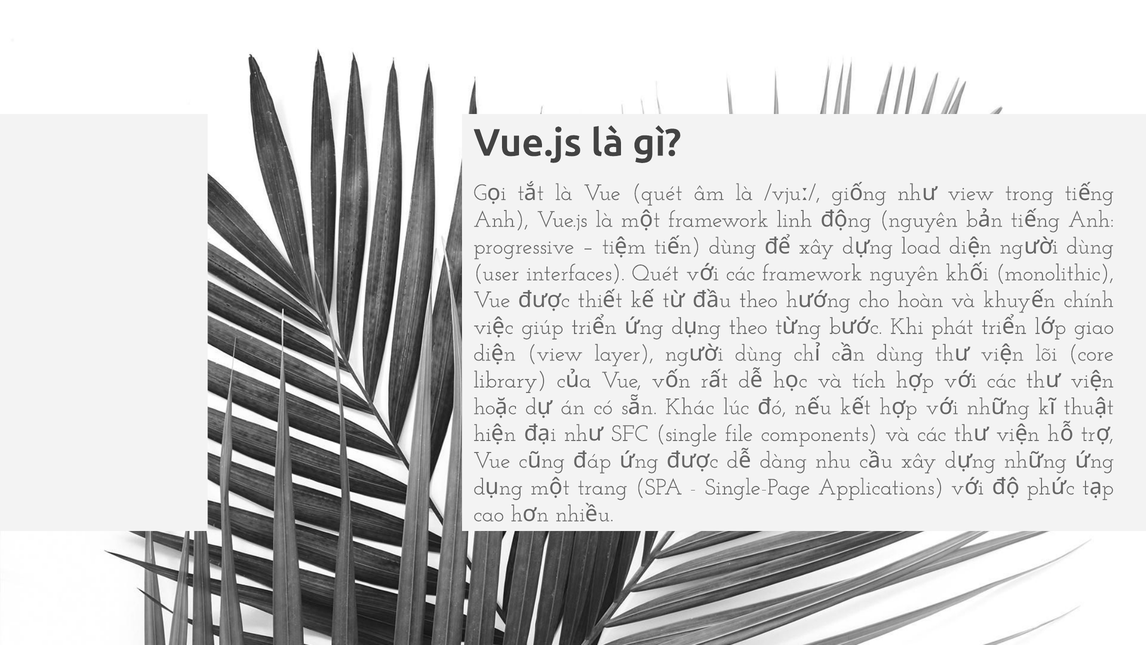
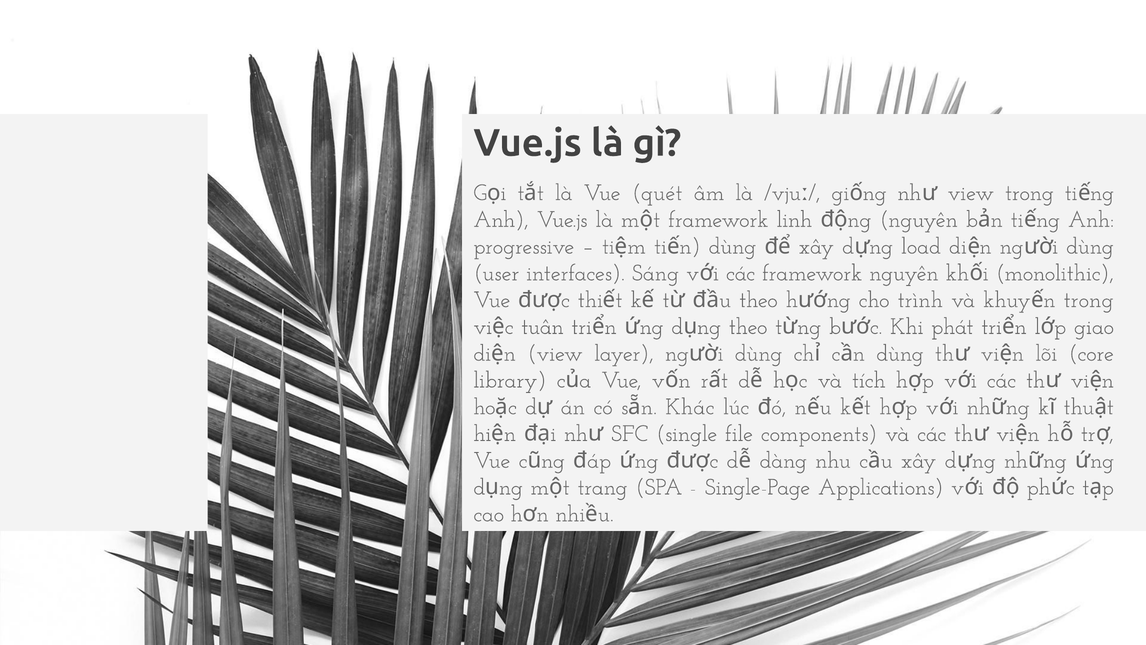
interfaces Quét: Quét -> Sáng (655, 273)
hoàn: hoàn -> trình (920, 300)
chính: chính -> trong (1089, 300)
giúp: giúp -> tuân (543, 326)
